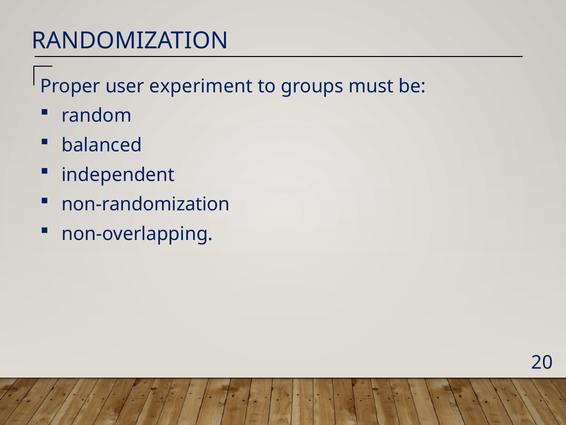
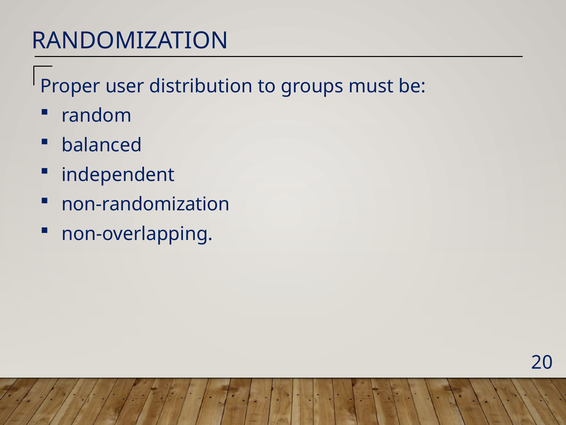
experiment: experiment -> distribution (201, 86)
